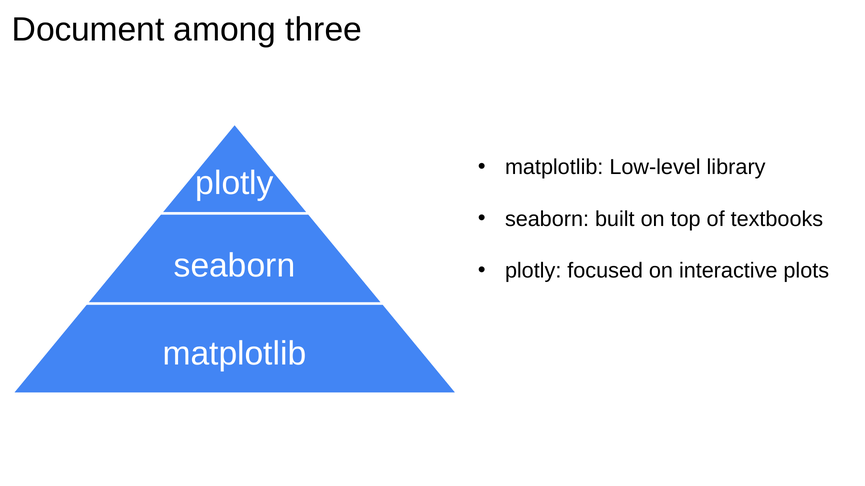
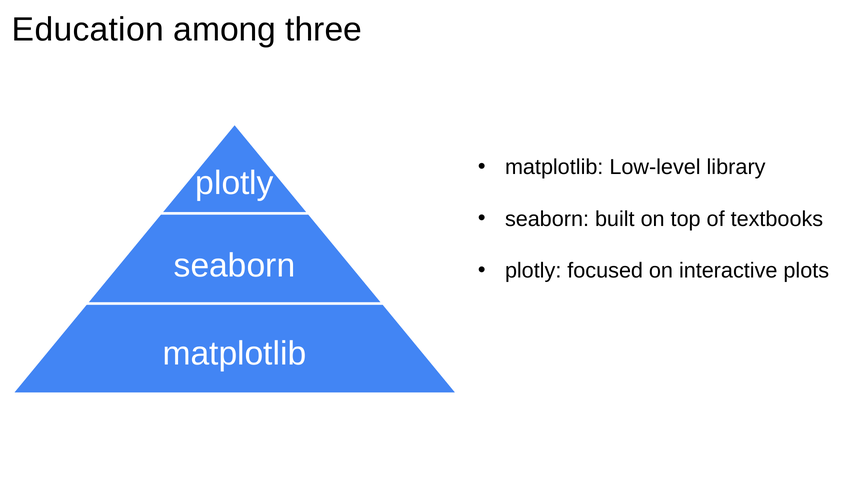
Document: Document -> Education (88, 29)
